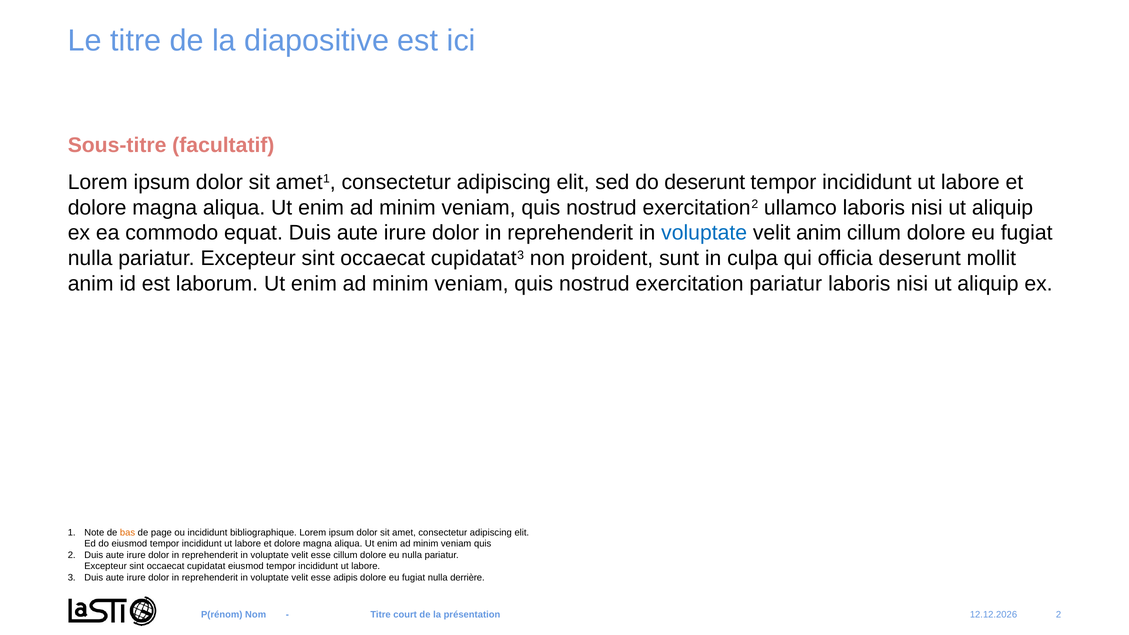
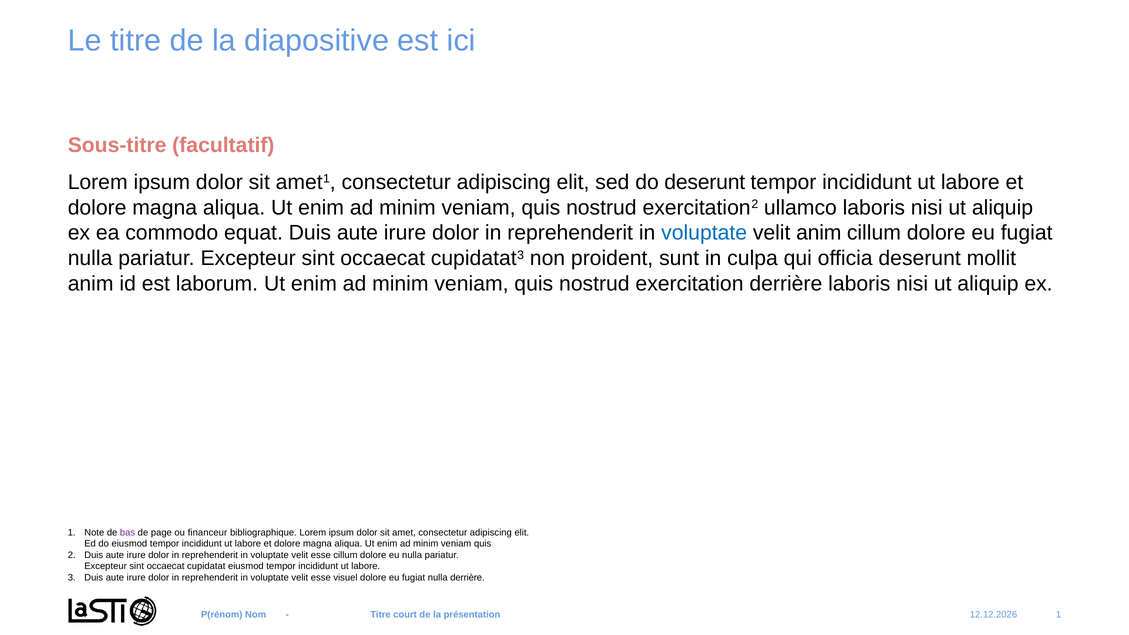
exercitation pariatur: pariatur -> derrière (786, 284)
bas colour: orange -> purple (128, 533)
ou incididunt: incididunt -> financeur (207, 533)
adipis: adipis -> visuel (345, 578)
présentation 2: 2 -> 1 (1059, 615)
